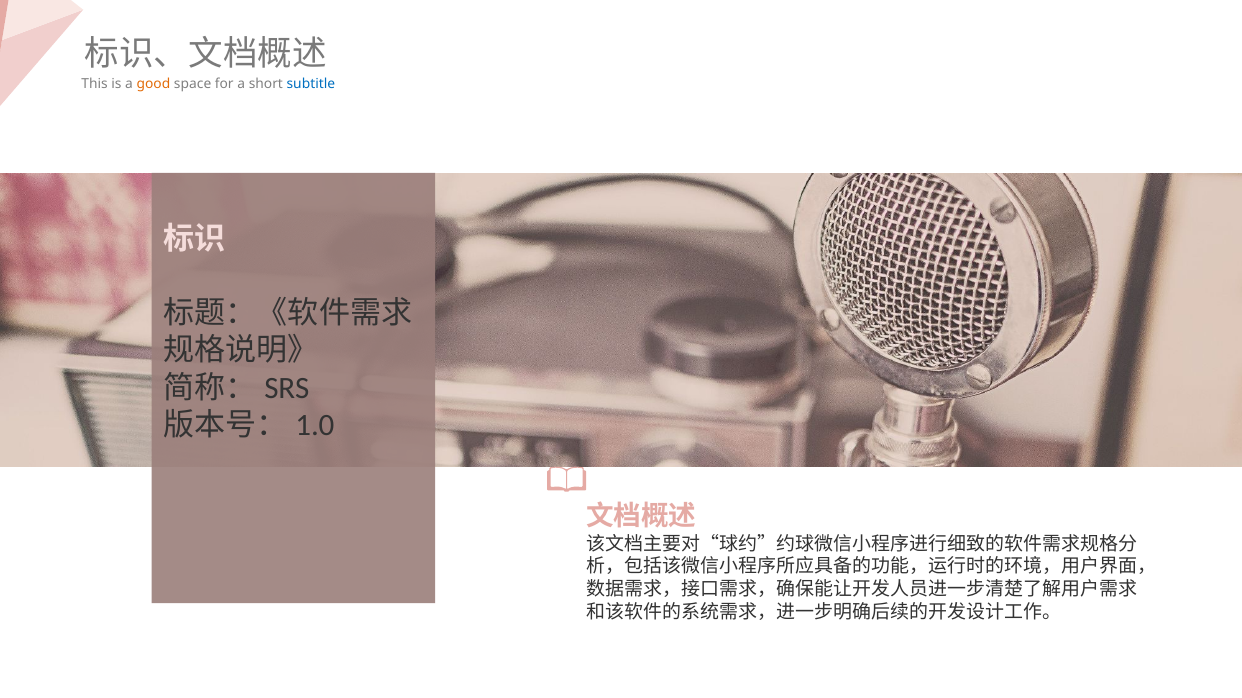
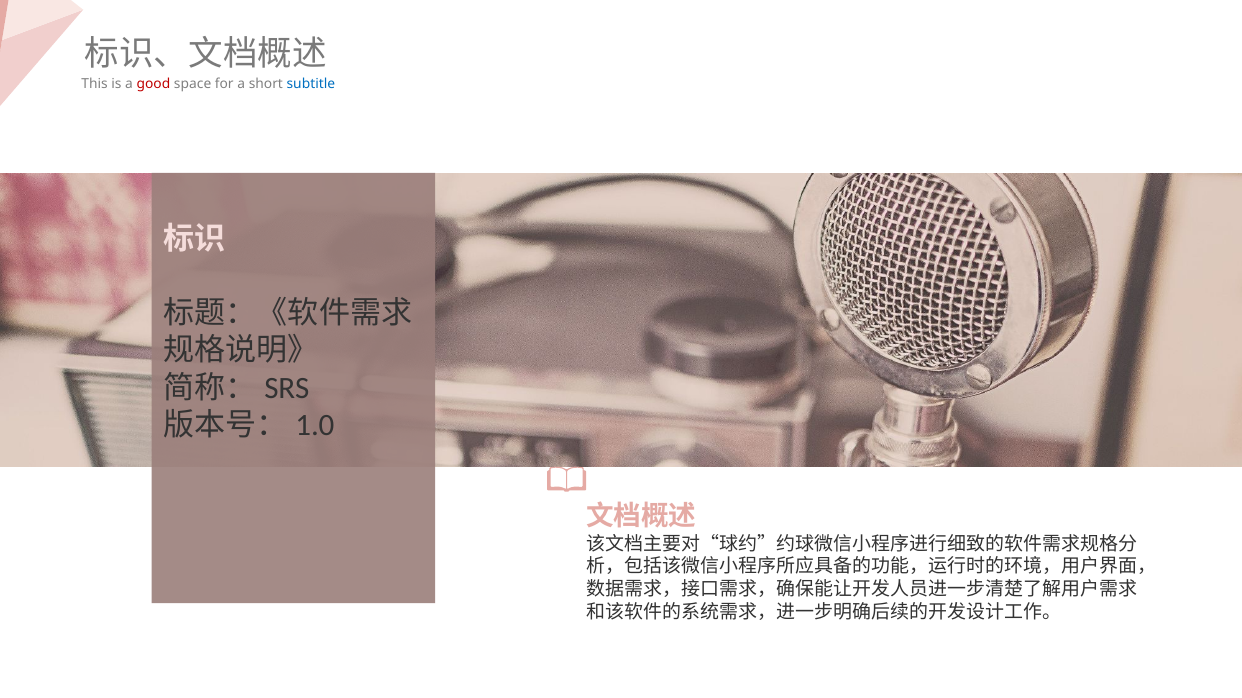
good colour: orange -> red (153, 84)
